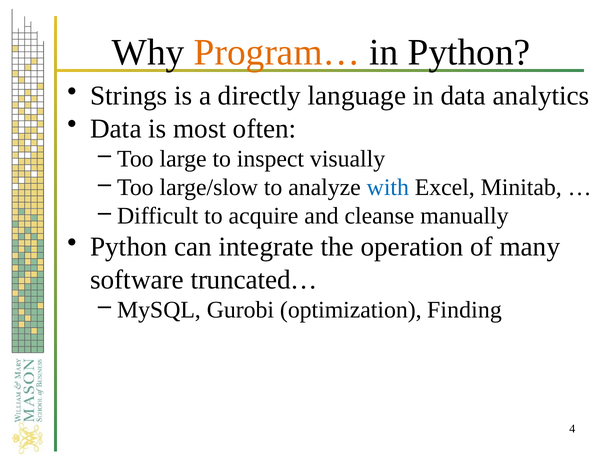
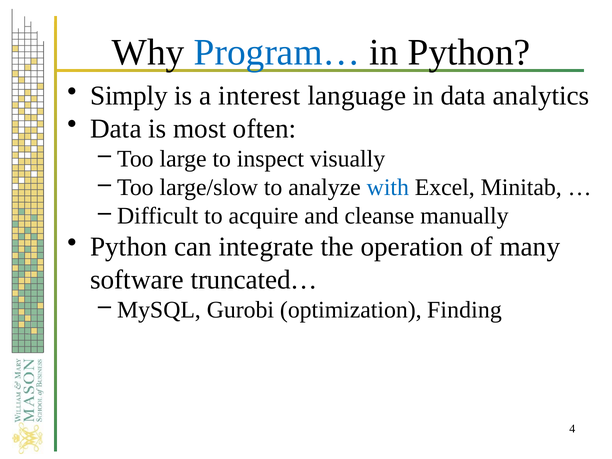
Program… colour: orange -> blue (277, 53)
Strings: Strings -> Simply (129, 96)
directly: directly -> interest (259, 96)
